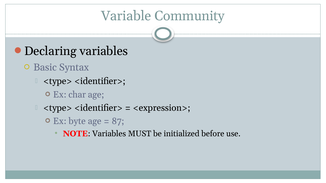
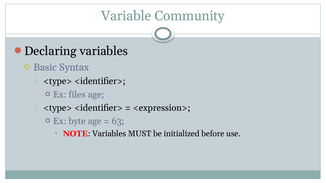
char: char -> files (77, 95)
87: 87 -> 63 (118, 121)
